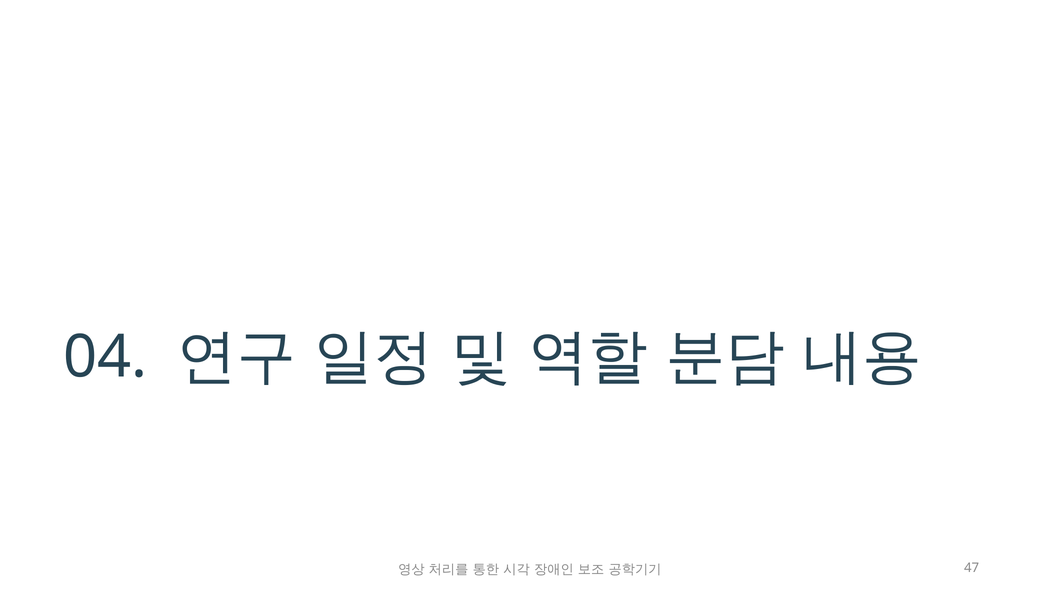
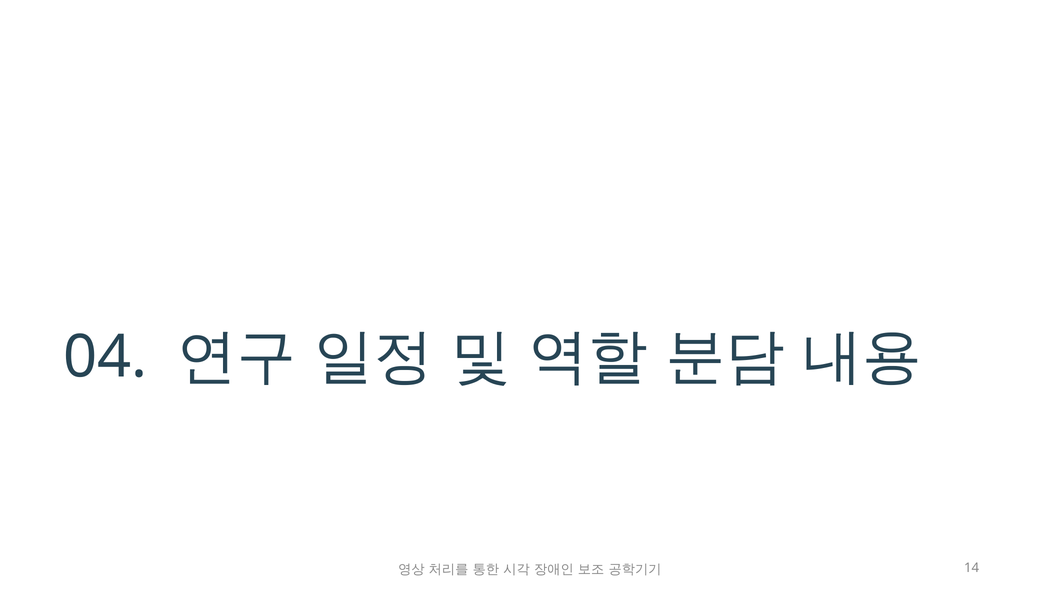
47: 47 -> 14 (972, 568)
